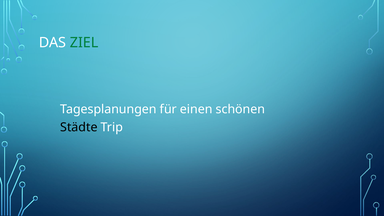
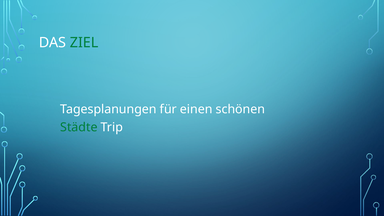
Städte colour: black -> green (79, 127)
